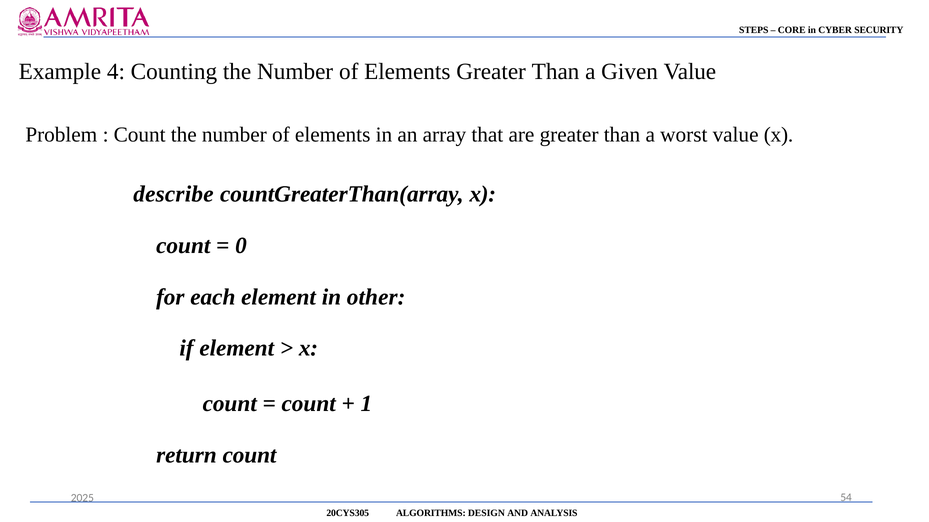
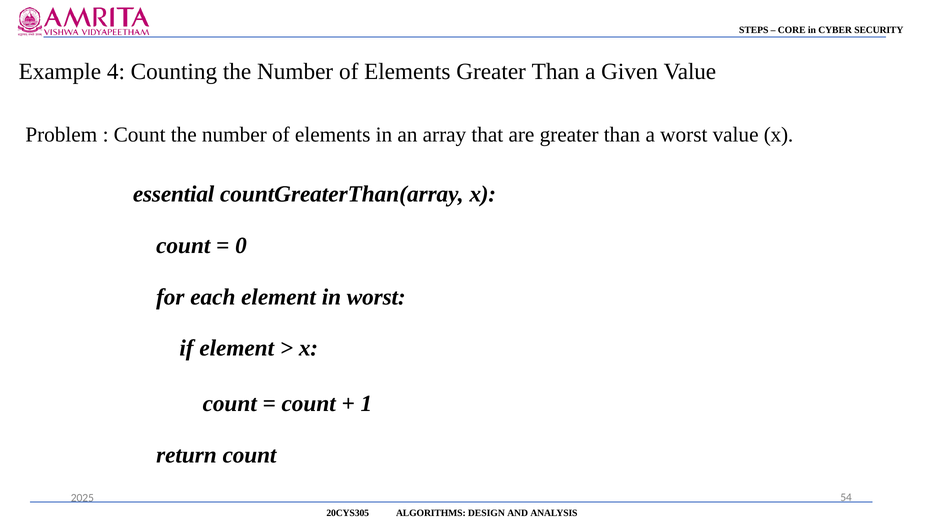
describe: describe -> essential (174, 195)
in other: other -> worst (376, 297)
